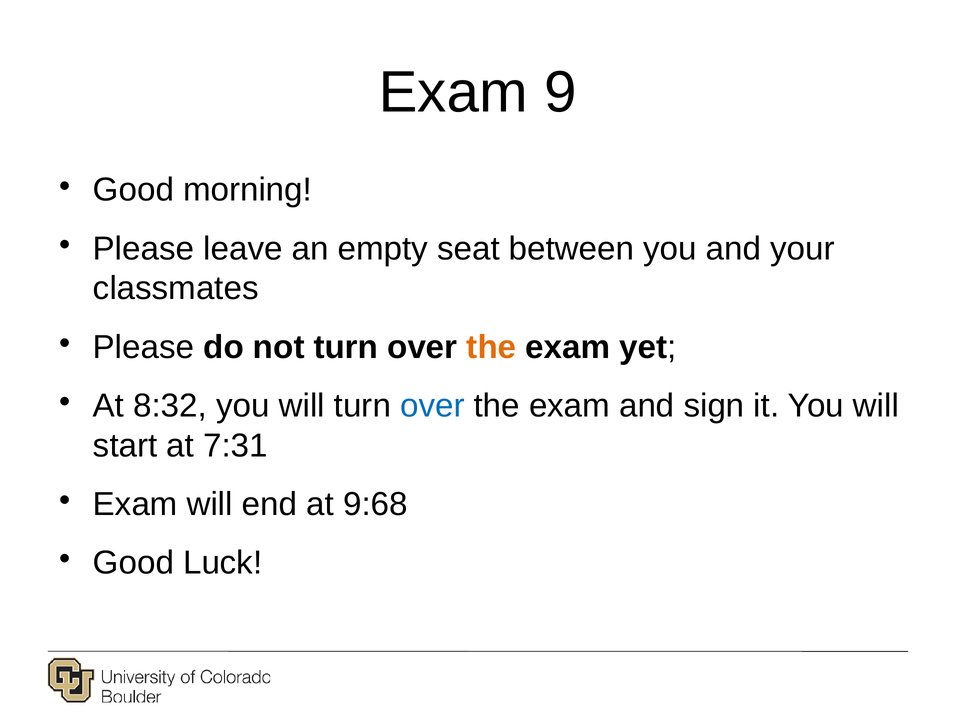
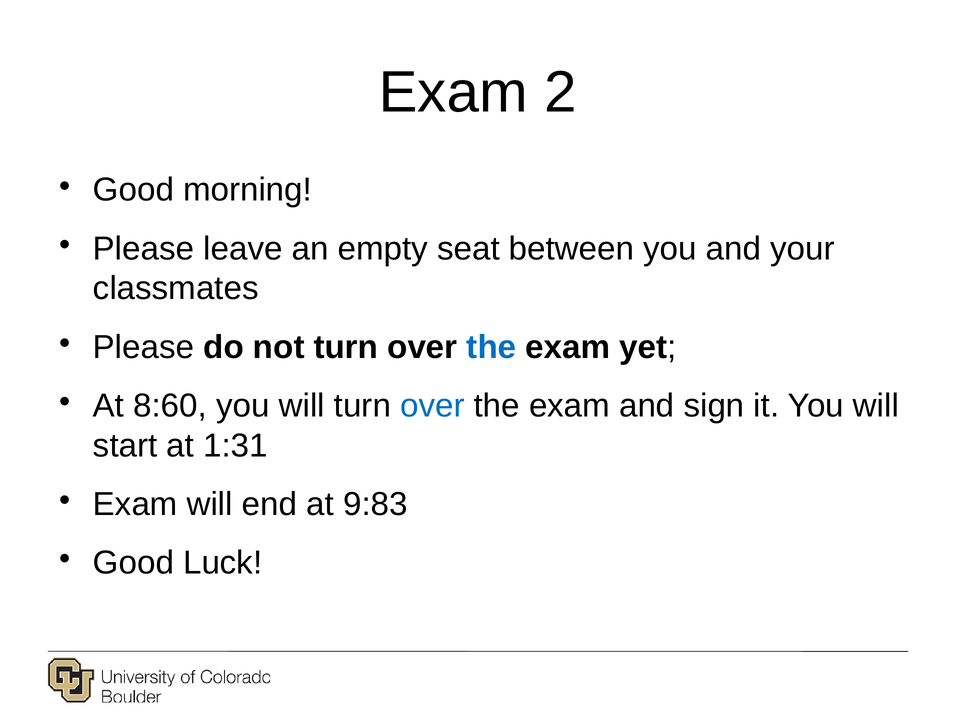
9: 9 -> 2 (560, 92)
the colour: orange -> blue (491, 347)
8:32: 8:32 -> 8:60 (170, 406)
7:31: 7:31 -> 1:31 (235, 446)
9:68: 9:68 -> 9:83 (375, 504)
